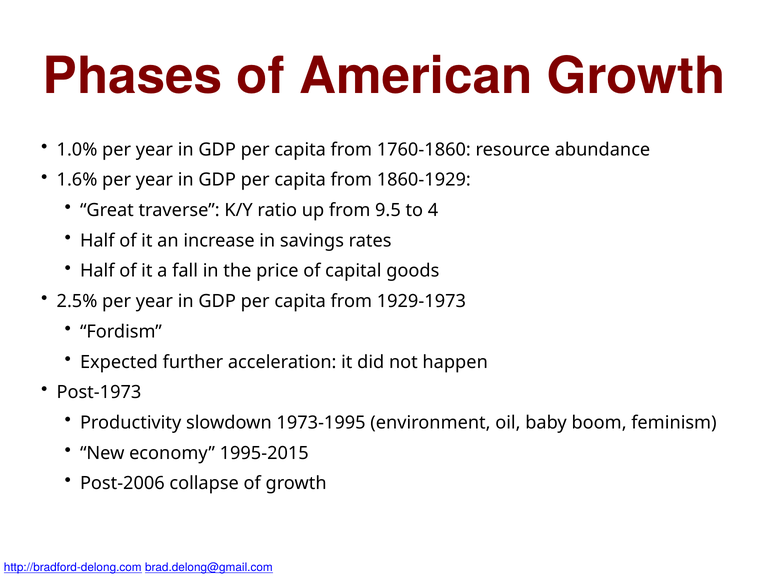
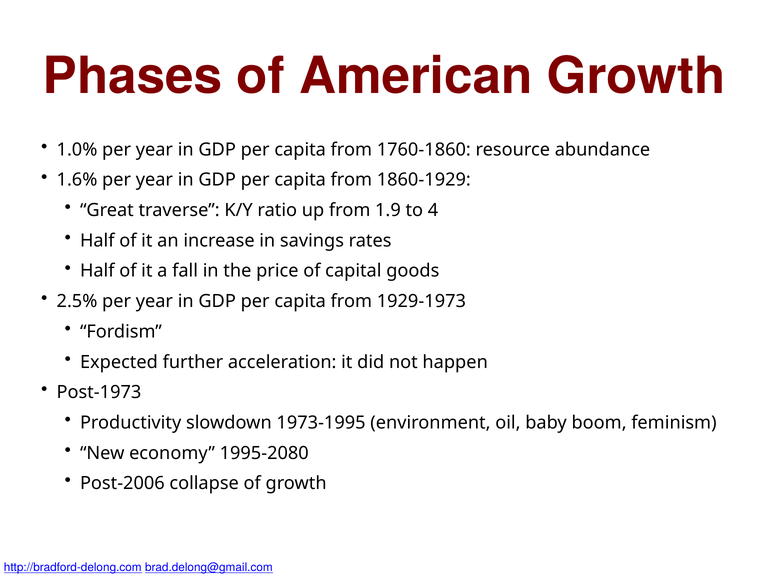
9.5: 9.5 -> 1.9 (388, 210)
1995-2015: 1995-2015 -> 1995-2080 (264, 453)
